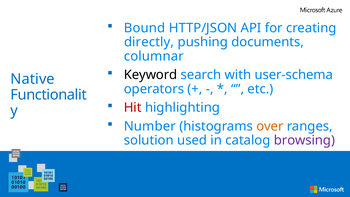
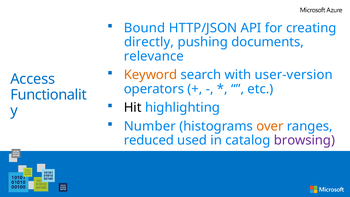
columnar: columnar -> relevance (154, 56)
Keyword colour: black -> orange (151, 75)
user-schema: user-schema -> user-version (294, 75)
Native: Native -> Access (33, 79)
Hit colour: red -> black (133, 108)
solution: solution -> reduced (149, 140)
